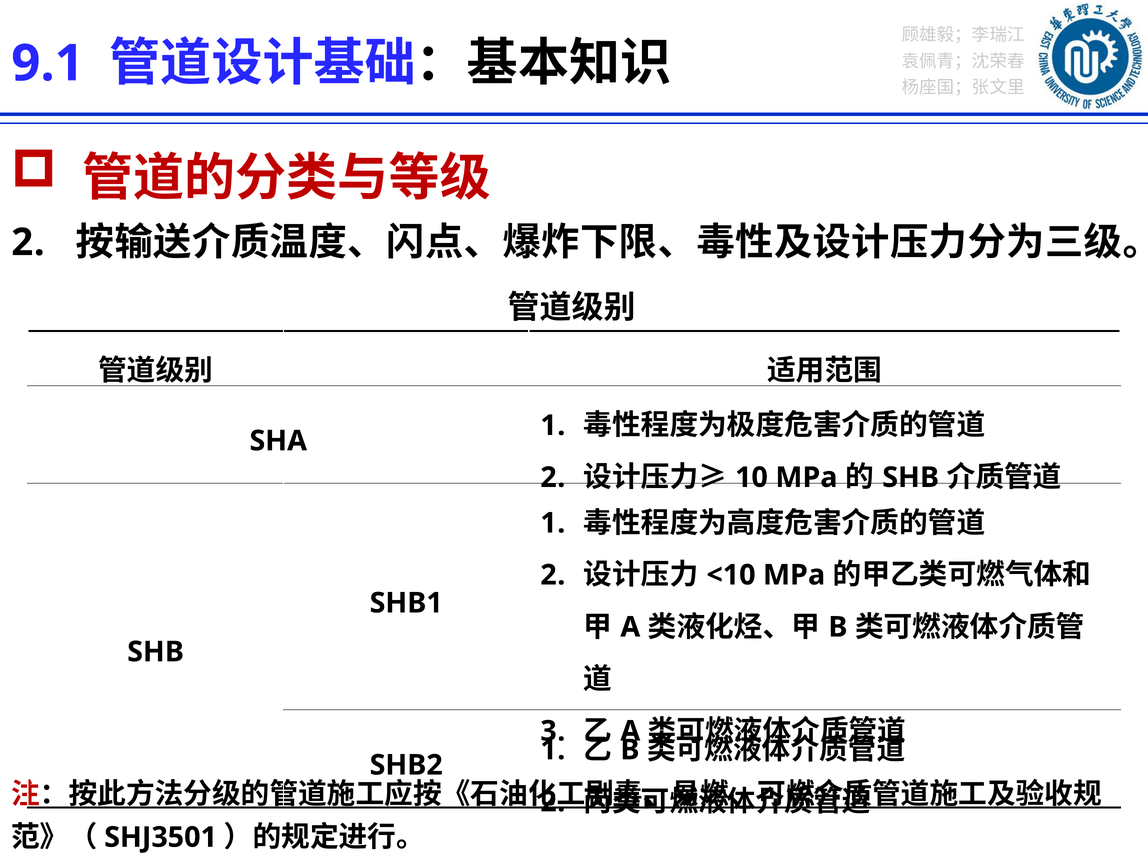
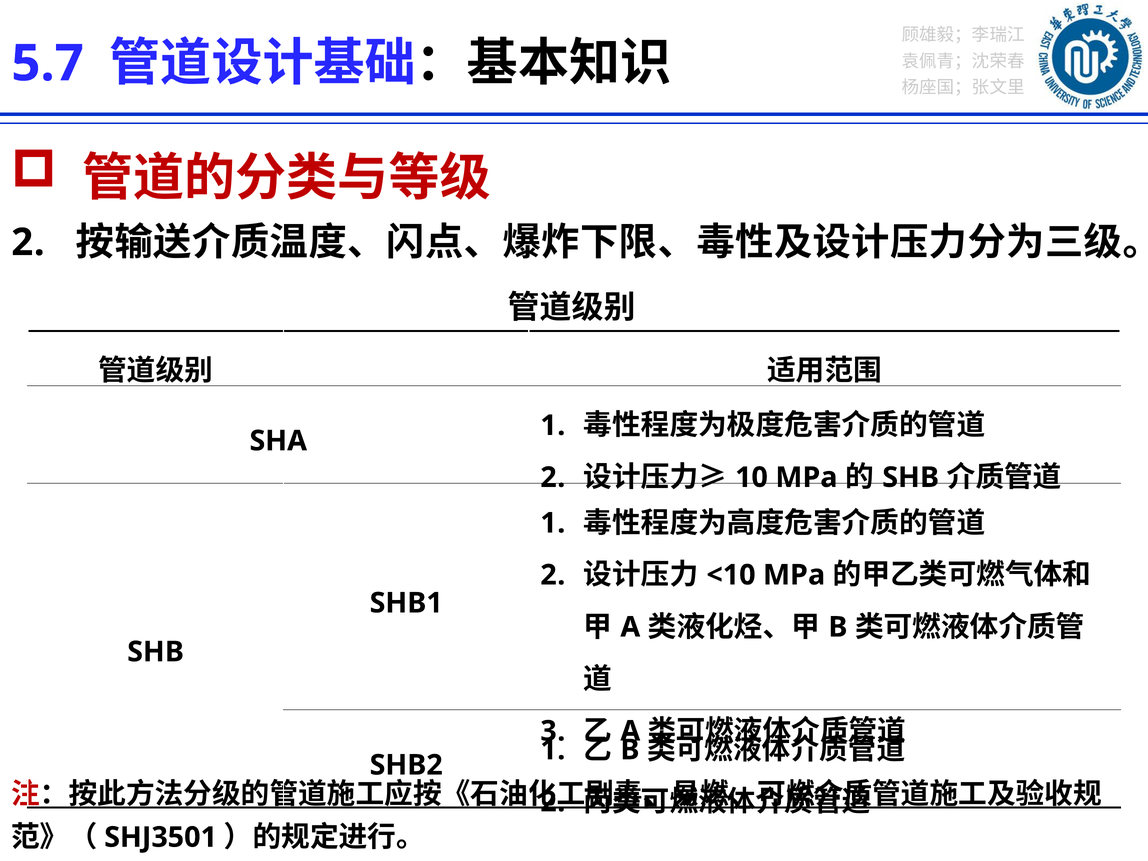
9.1: 9.1 -> 5.7 (48, 64)
